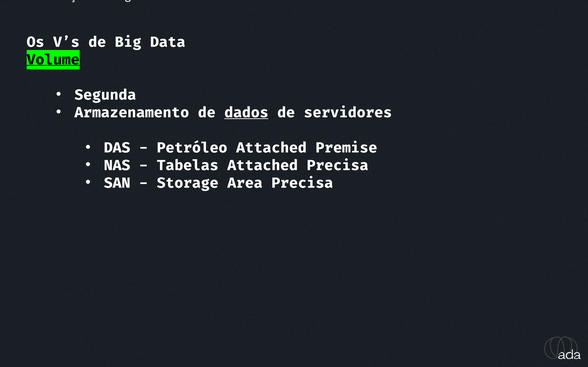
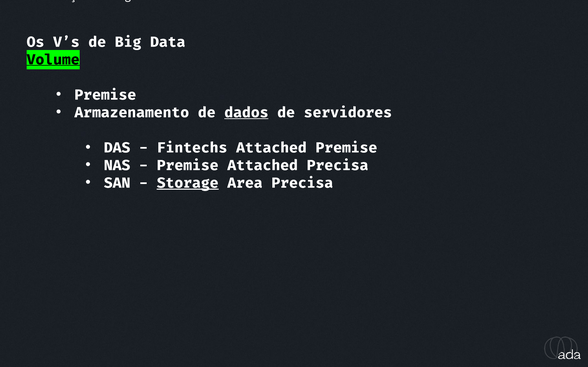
Segunda: Segunda -> Premise (105, 95)
Petróleo: Petróleo -> Fintechs (192, 148)
Tabelas: Tabelas -> Premise (188, 165)
Storage underline: none -> present (188, 183)
